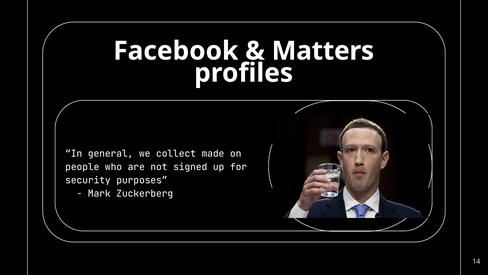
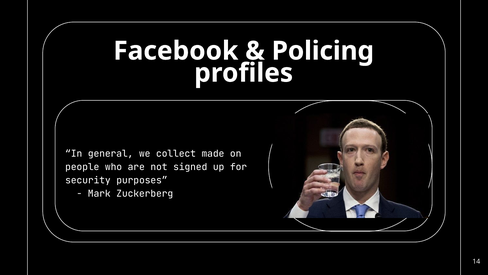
Matters: Matters -> Policing (323, 51)
